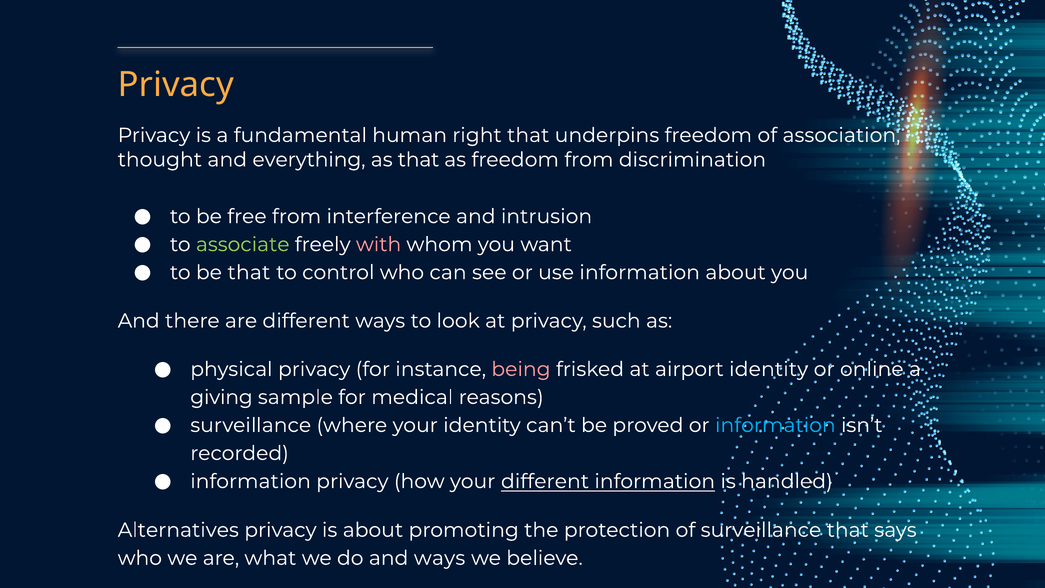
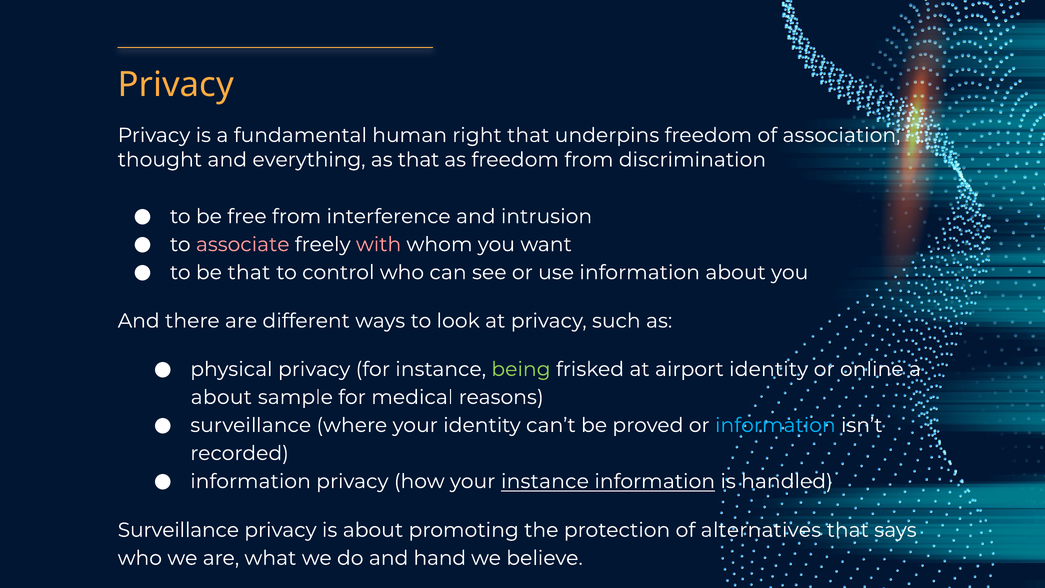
associate colour: light green -> pink (243, 244)
being colour: pink -> light green (521, 369)
giving: giving -> about (221, 397)
your different: different -> instance (545, 481)
Alternatives: Alternatives -> Surveillance (178, 530)
of surveillance: surveillance -> alternatives (761, 530)
and ways: ways -> hand (440, 558)
